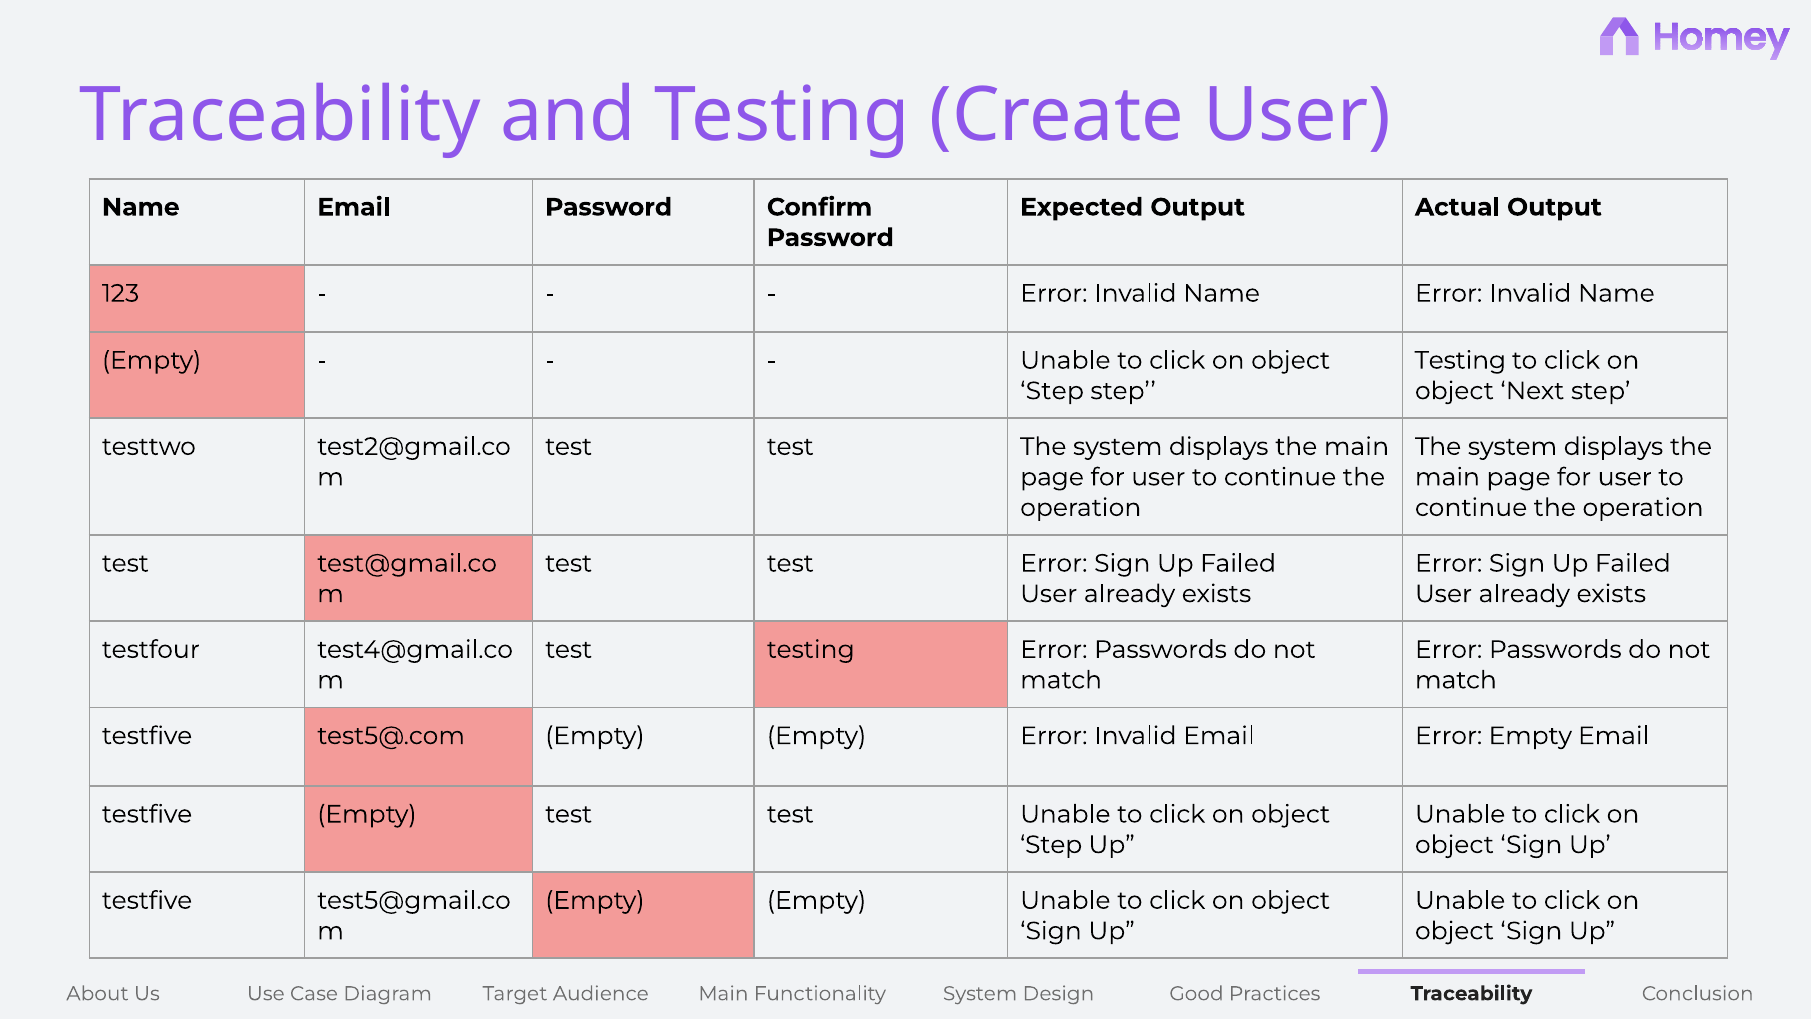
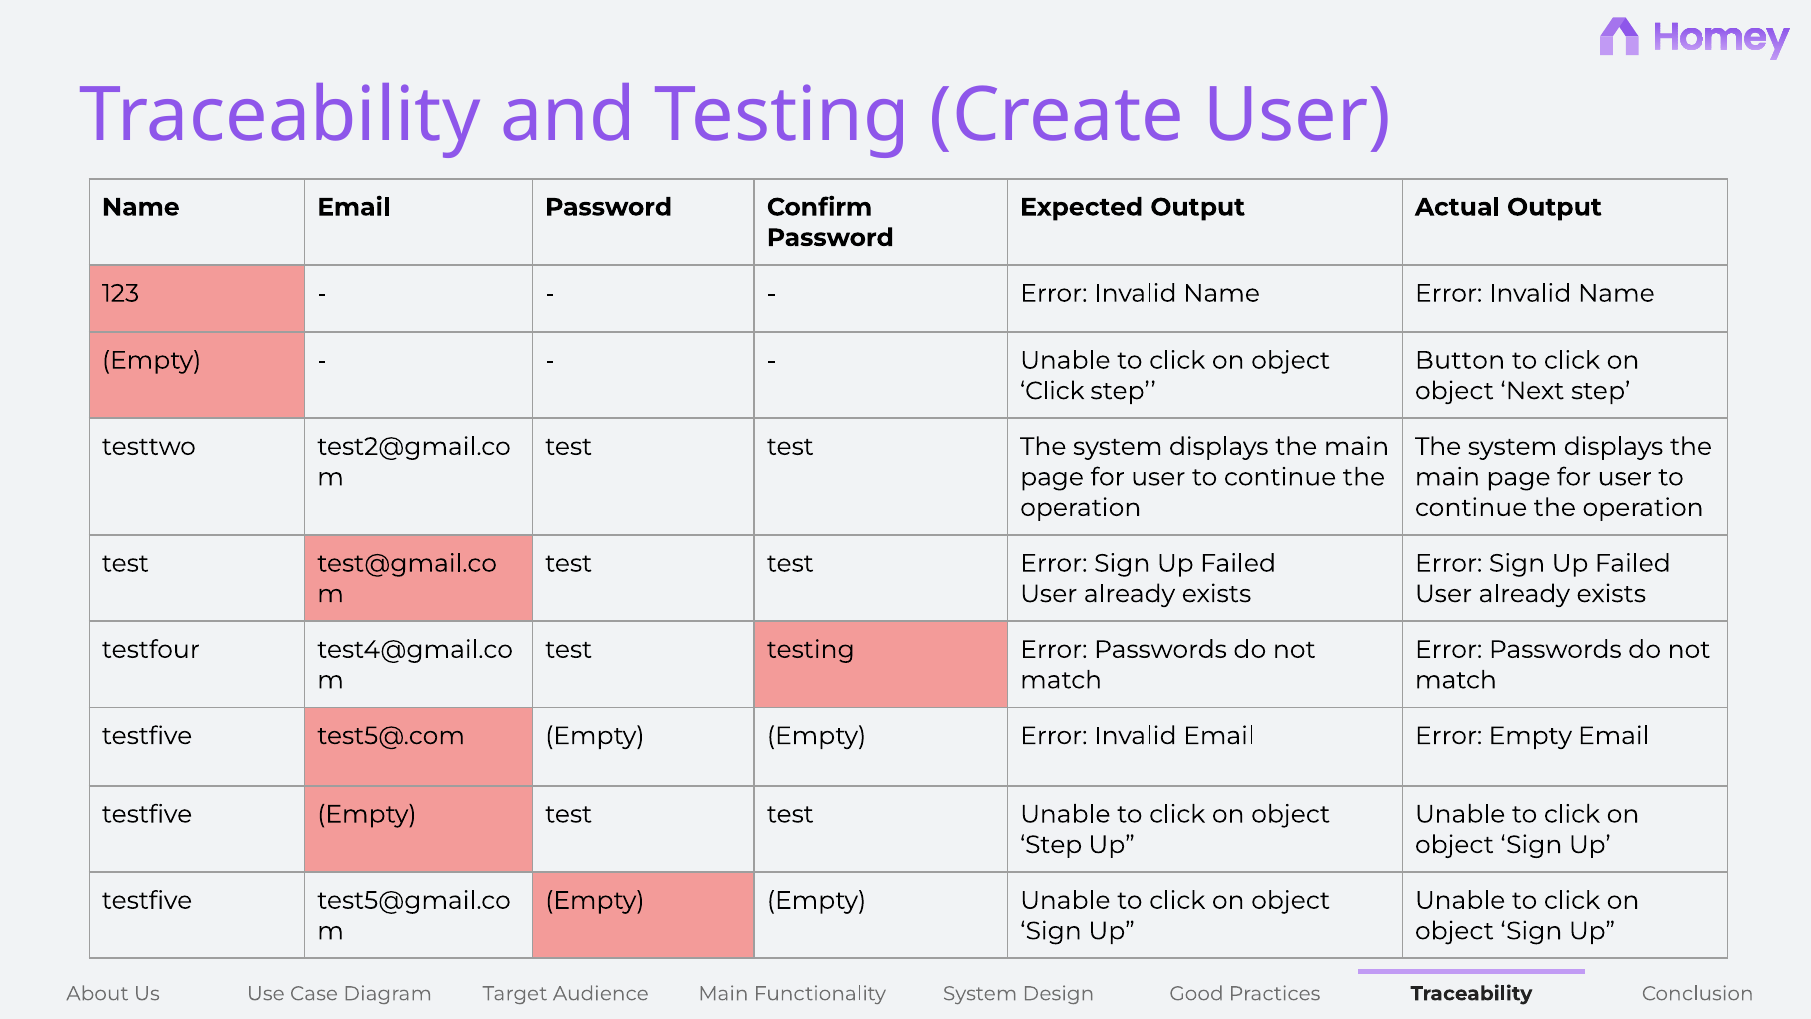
Testing: Testing -> Button (1460, 360)
Step: Step -> Click (1052, 391)
